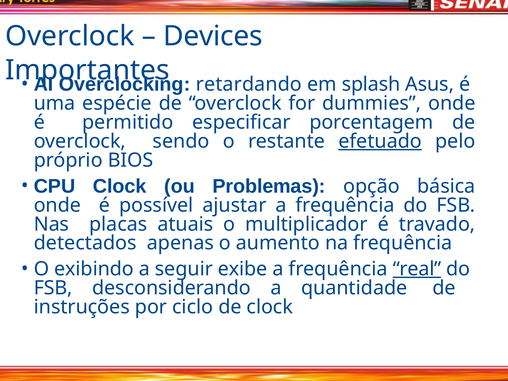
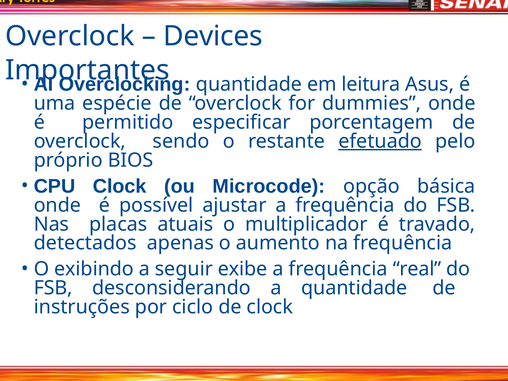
retardando: retardando -> quantidade (249, 84)
splash: splash -> leitura (371, 84)
Problemas: Problemas -> Microcode (269, 186)
real underline: present -> none (417, 269)
